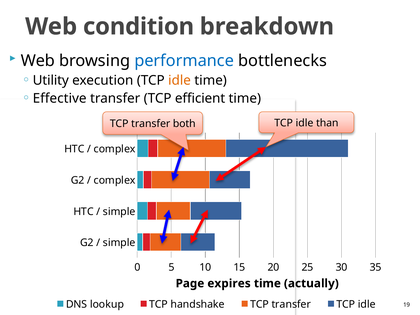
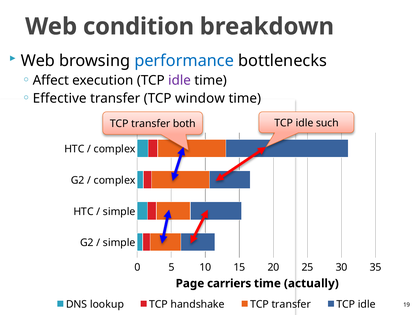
Utility: Utility -> Affect (51, 80)
idle colour: orange -> purple (180, 80)
efficient: efficient -> window (200, 98)
than: than -> such (327, 123)
expires: expires -> carriers (229, 283)
